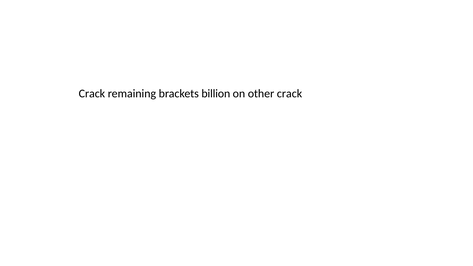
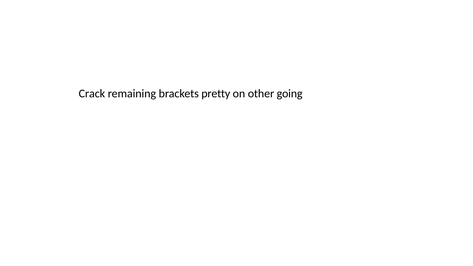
billion: billion -> pretty (216, 94)
other crack: crack -> going (290, 94)
